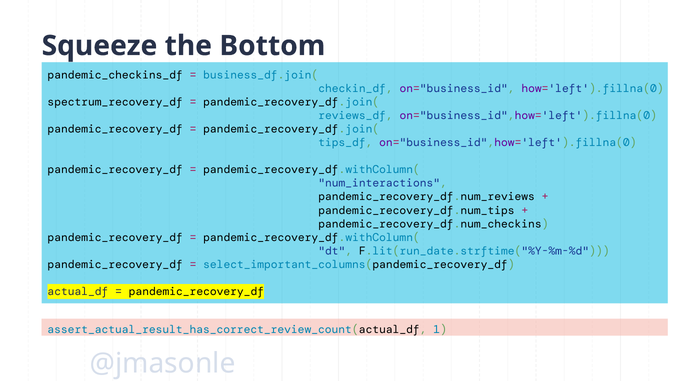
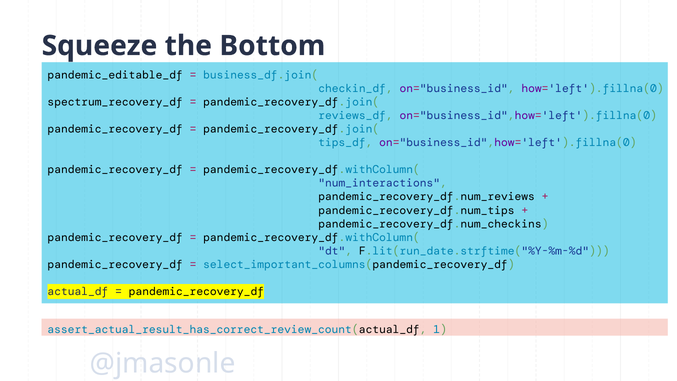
pandemic_checkins_df: pandemic_checkins_df -> pandemic_editable_df (115, 75)
